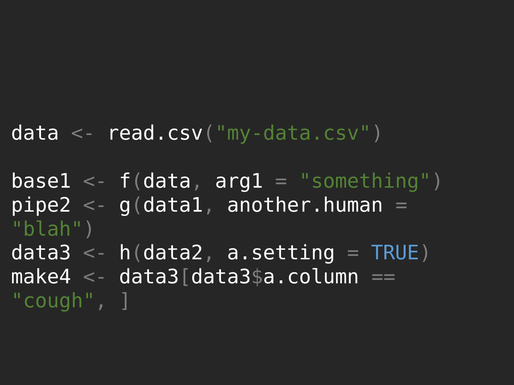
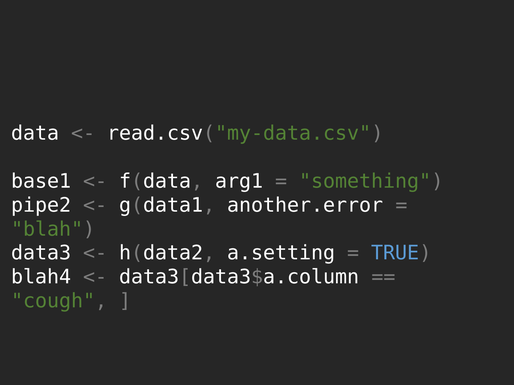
another.human: another.human -> another.error (305, 205)
make4: make4 -> blah4 (41, 277)
